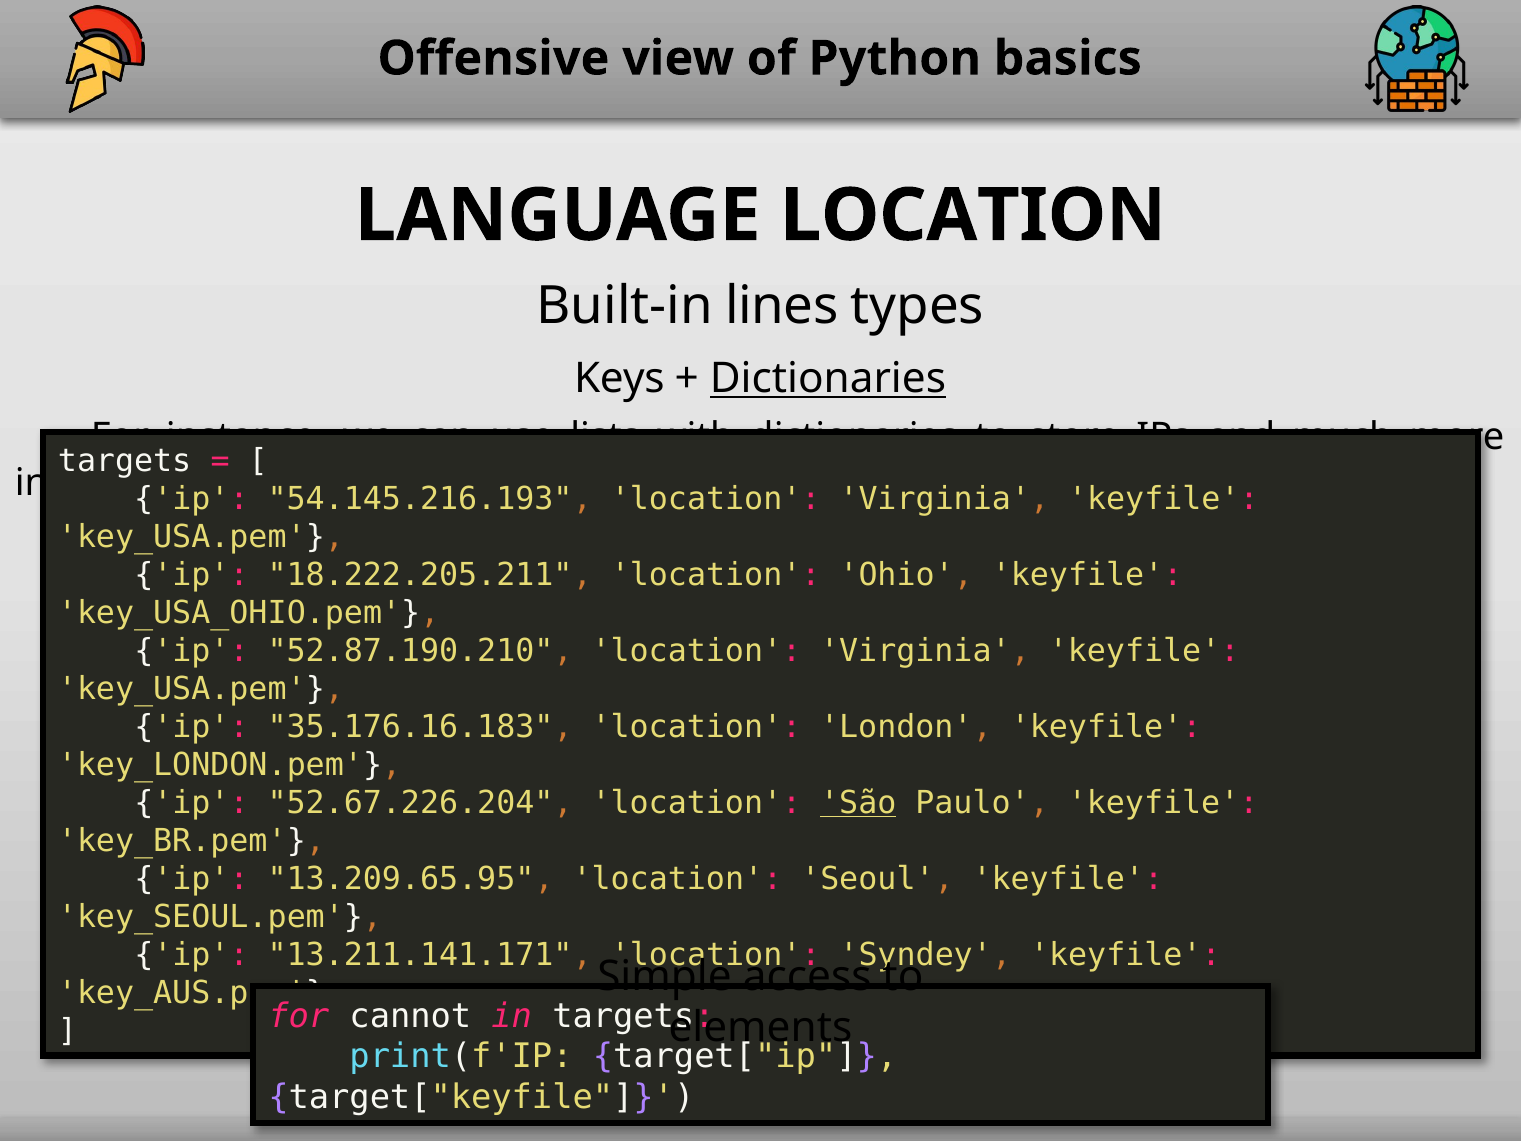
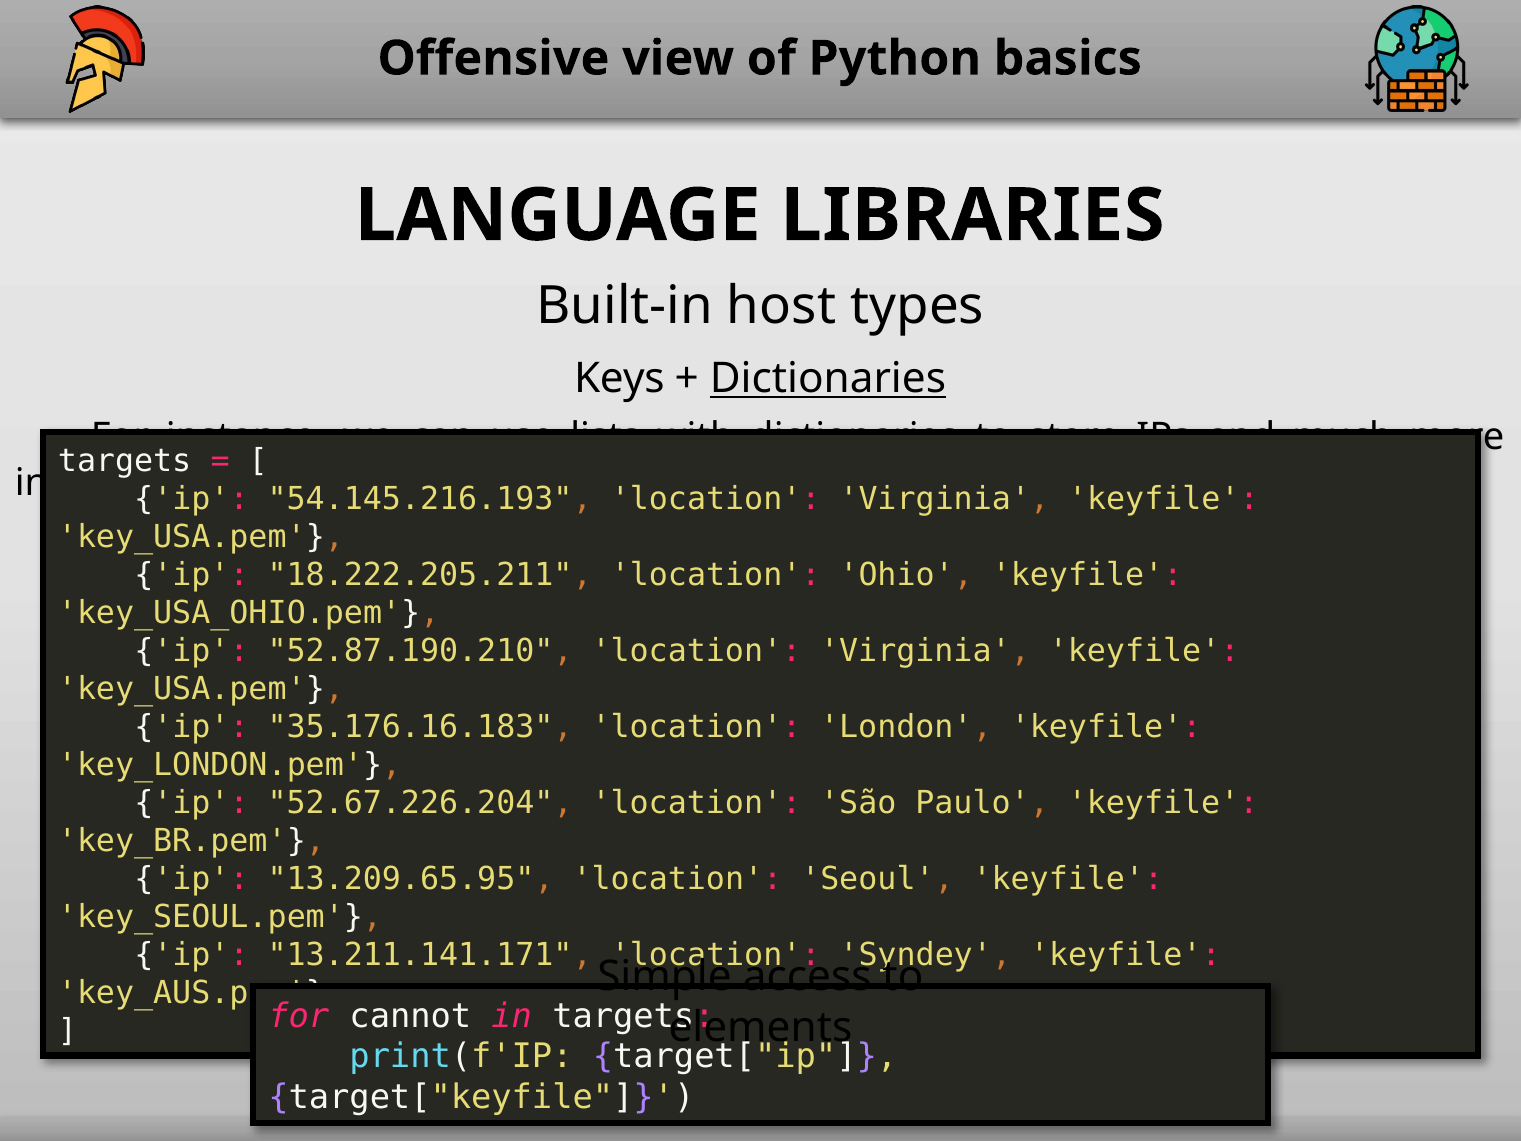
LANGUAGE LOCATION: LOCATION -> LIBRARIES (972, 216)
lines: lines -> host (782, 306)
São underline: present -> none (858, 803)
